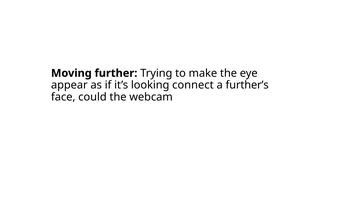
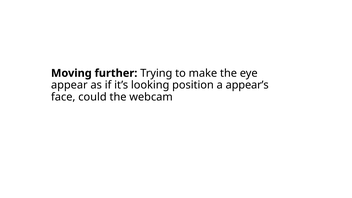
connect: connect -> position (193, 85)
further’s: further’s -> appear’s (247, 85)
